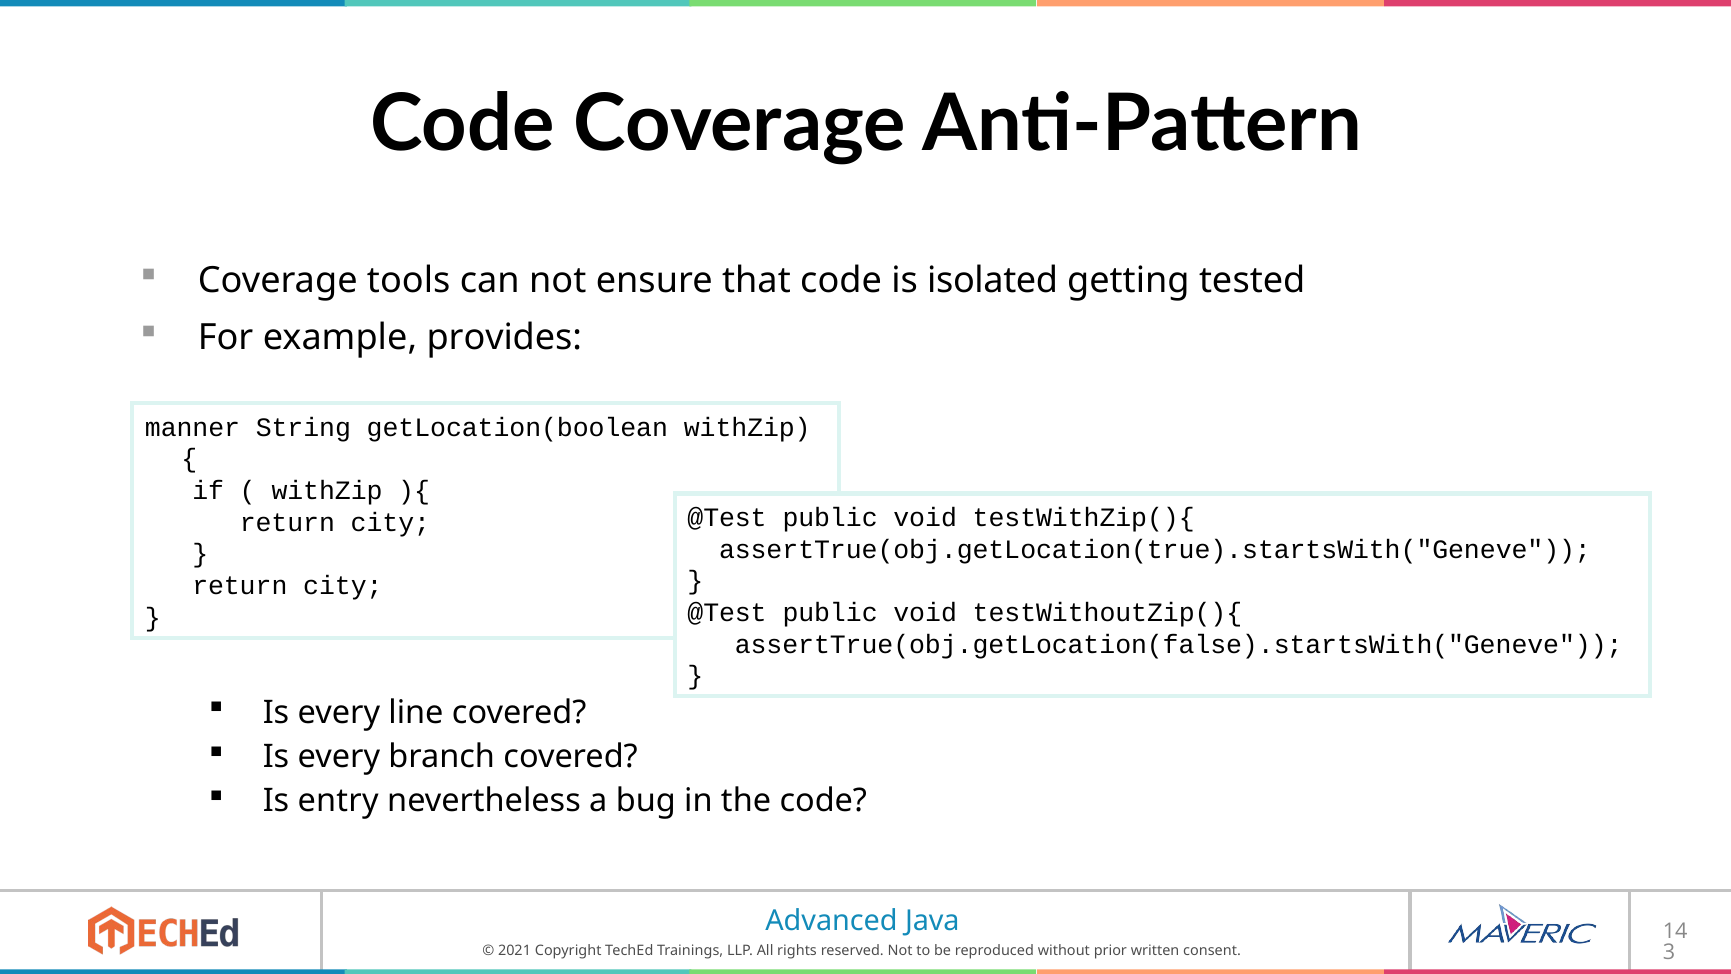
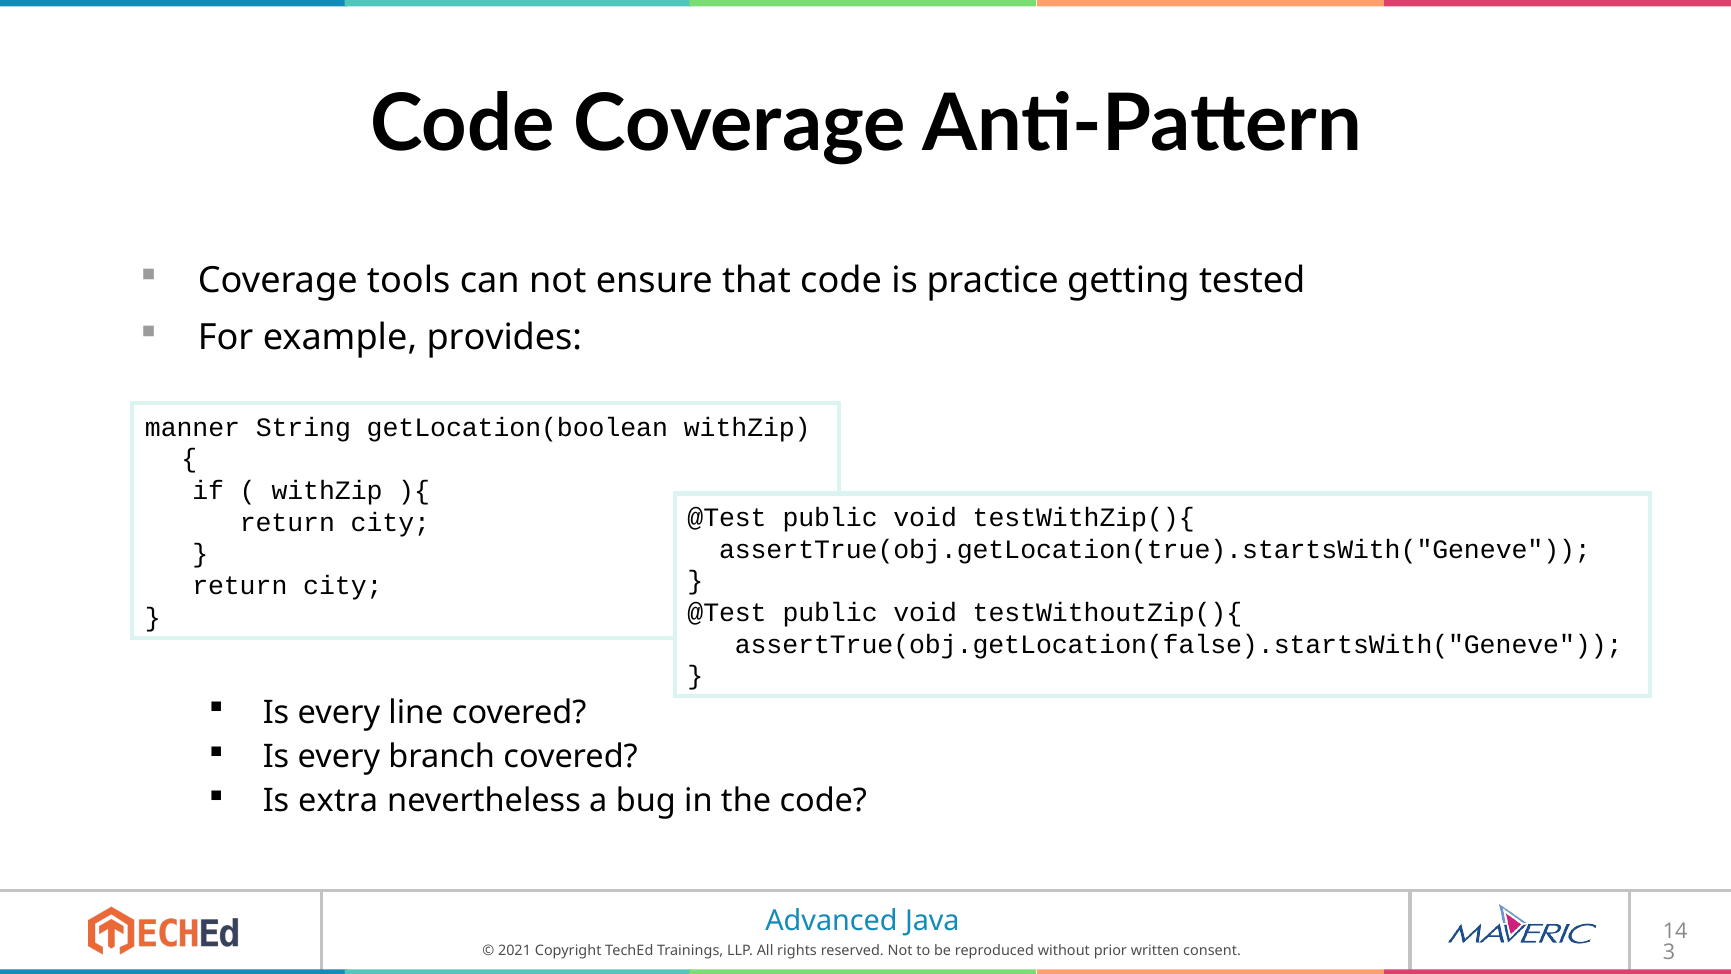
isolated: isolated -> practice (993, 281)
entry: entry -> extra (338, 801)
